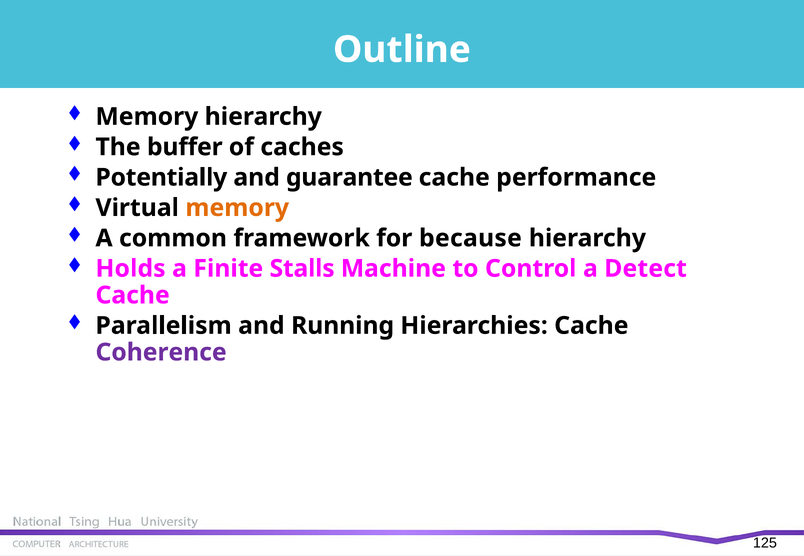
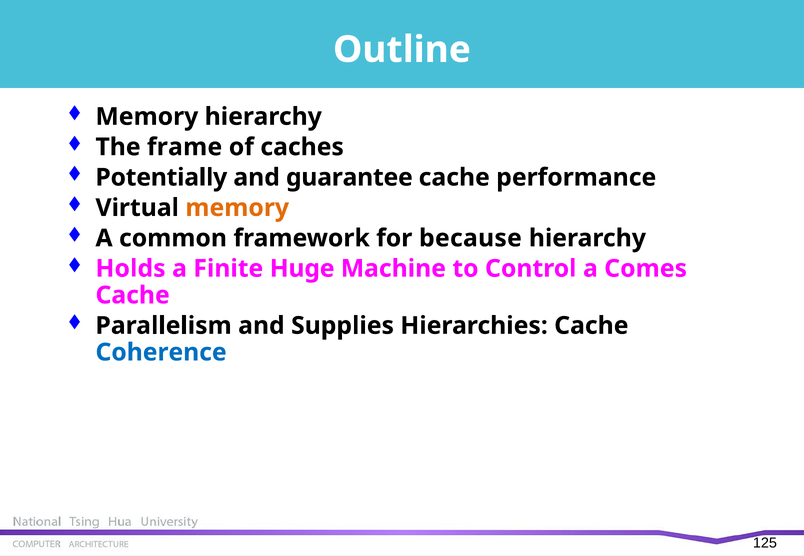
buffer: buffer -> frame (185, 147)
Stalls: Stalls -> Huge (302, 269)
Detect: Detect -> Comes (646, 269)
Running: Running -> Supplies (343, 326)
Coherence colour: purple -> blue (161, 353)
